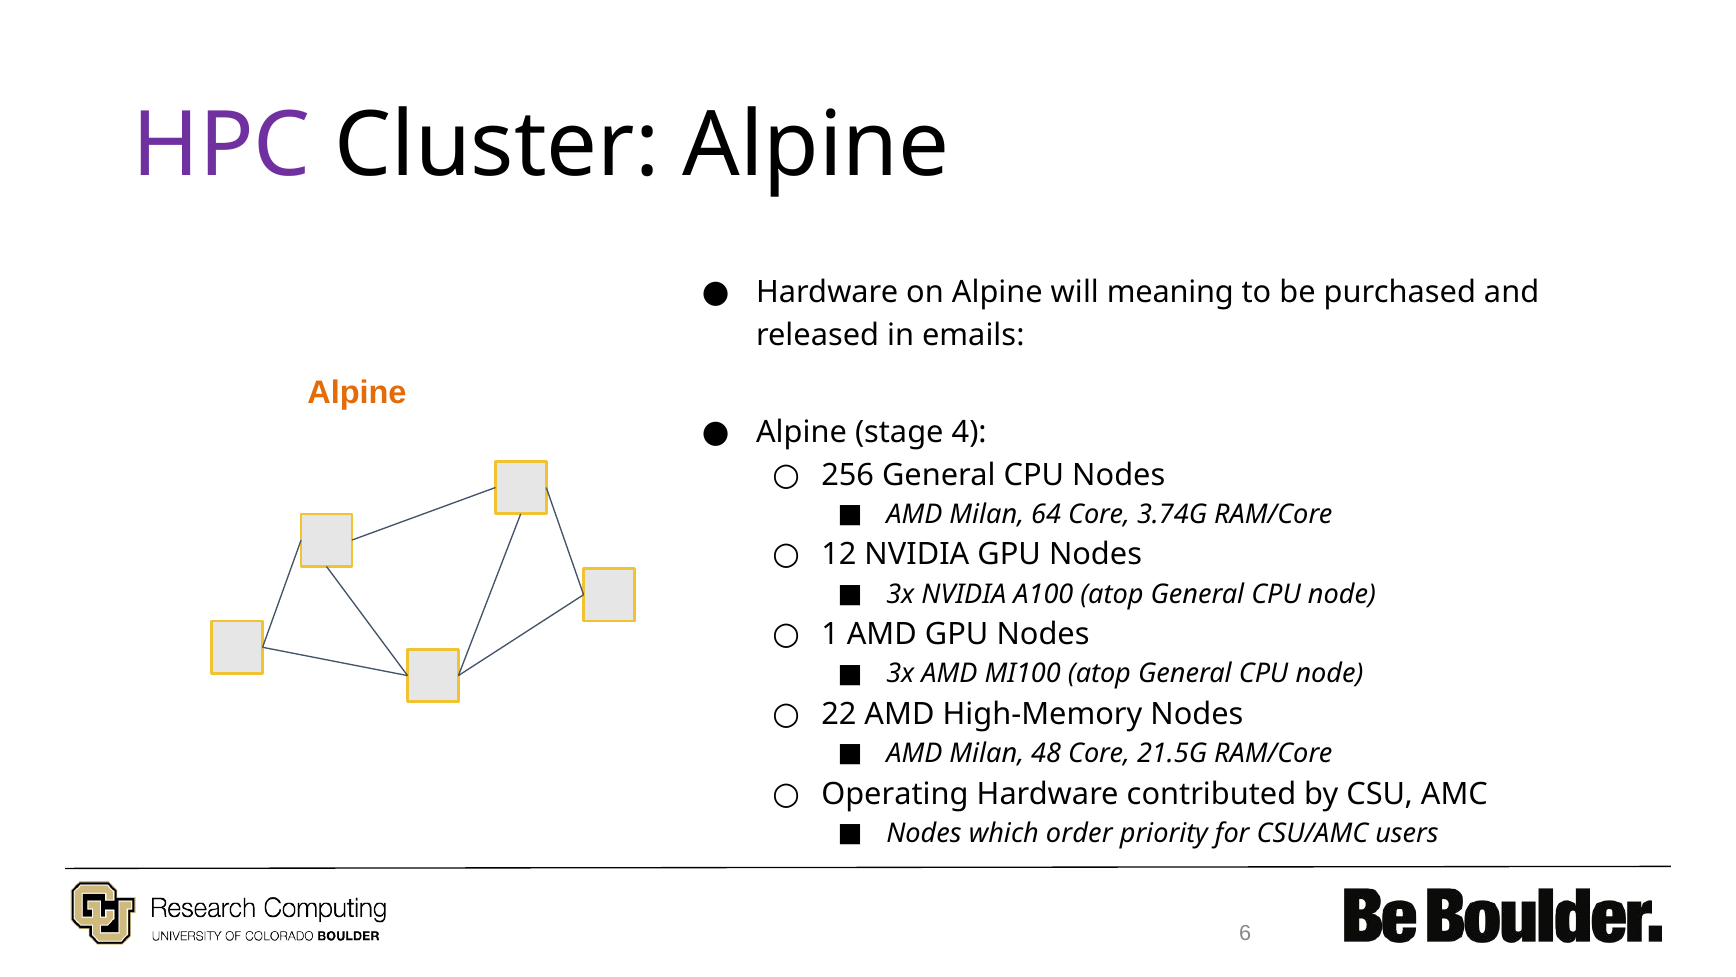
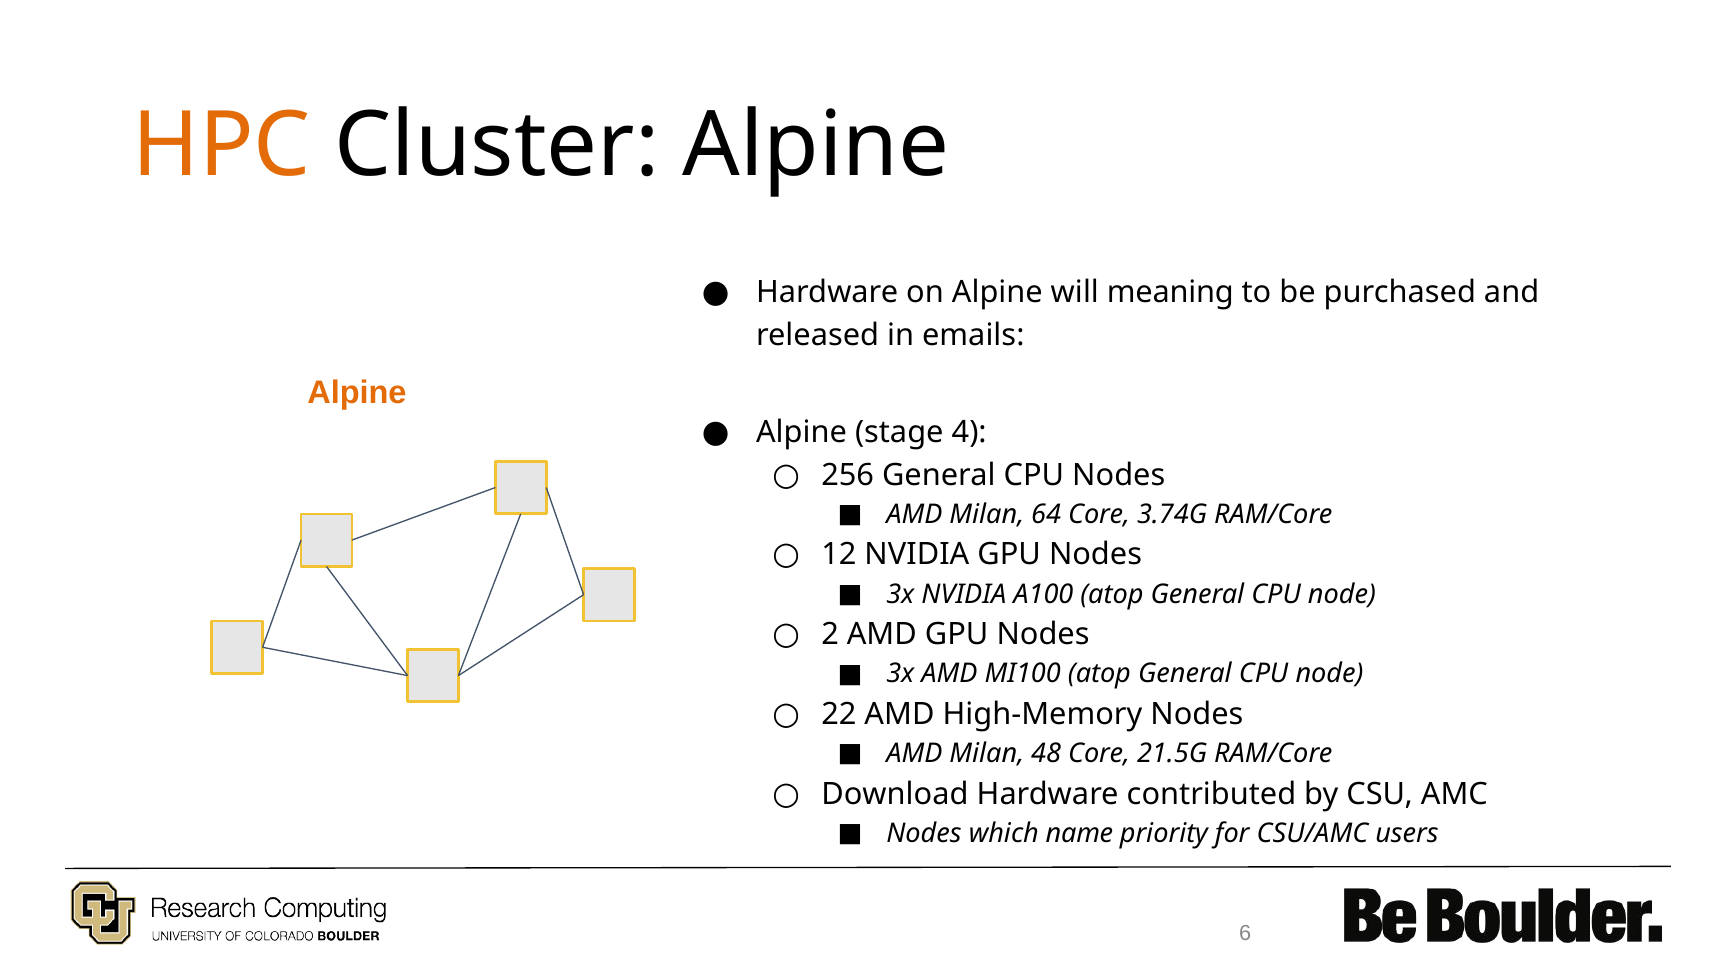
HPC colour: purple -> orange (222, 146)
1: 1 -> 2 (830, 634)
Operating: Operating -> Download (895, 794)
order: order -> name (1079, 833)
